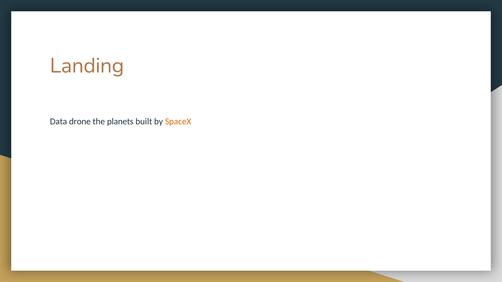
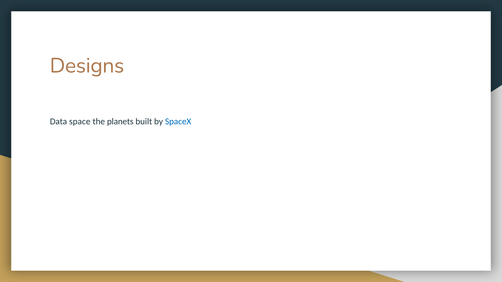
Landing: Landing -> Designs (87, 66)
drone: drone -> space (80, 122)
SpaceX colour: orange -> blue (178, 122)
